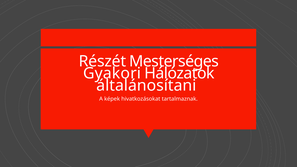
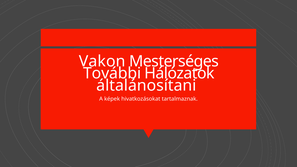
Részét: Részét -> Vakon (102, 61)
Gyakori: Gyakori -> További (112, 73)
